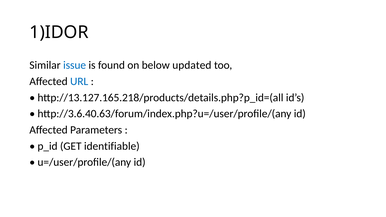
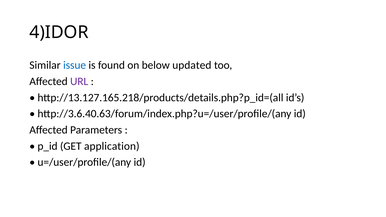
1)IDOR: 1)IDOR -> 4)IDOR (59, 32)
URL colour: blue -> purple (79, 81)
identifiable: identifiable -> application (112, 146)
